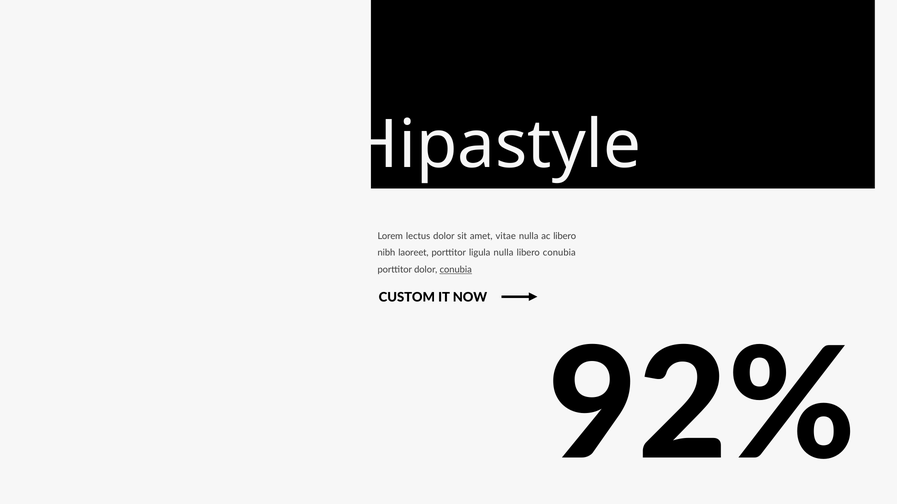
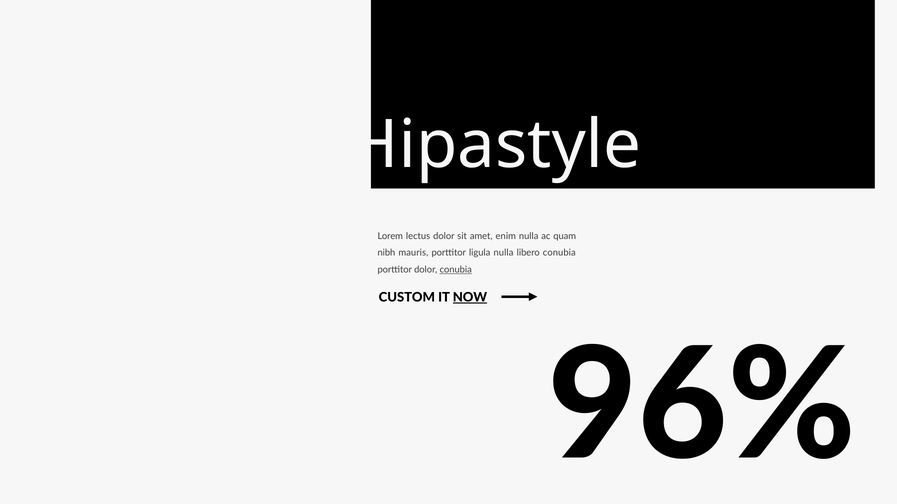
vitae: vitae -> enim (506, 236)
ac libero: libero -> quam (565, 236)
laoreet: laoreet -> mauris (413, 253)
NOW underline: none -> present (470, 298)
92%: 92% -> 96% (702, 407)
